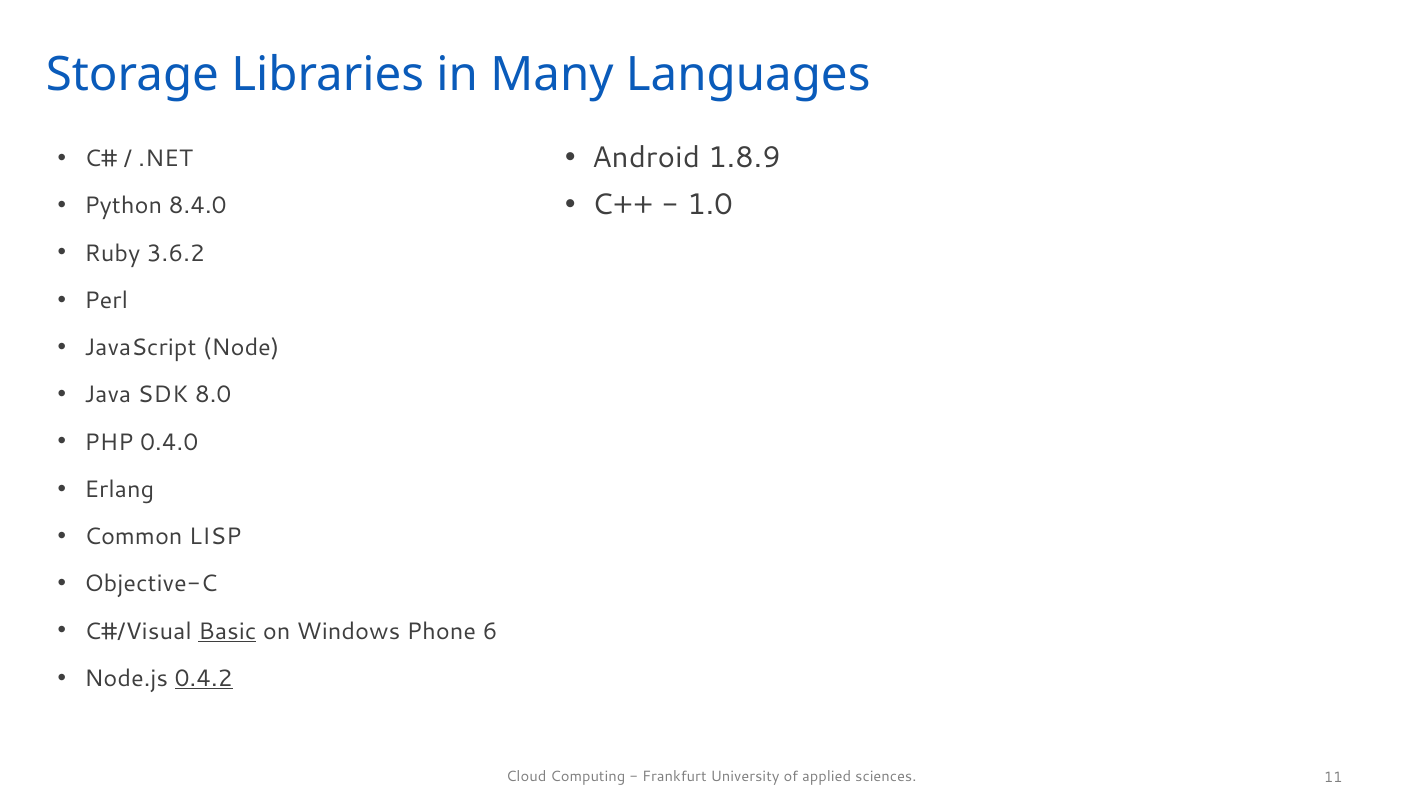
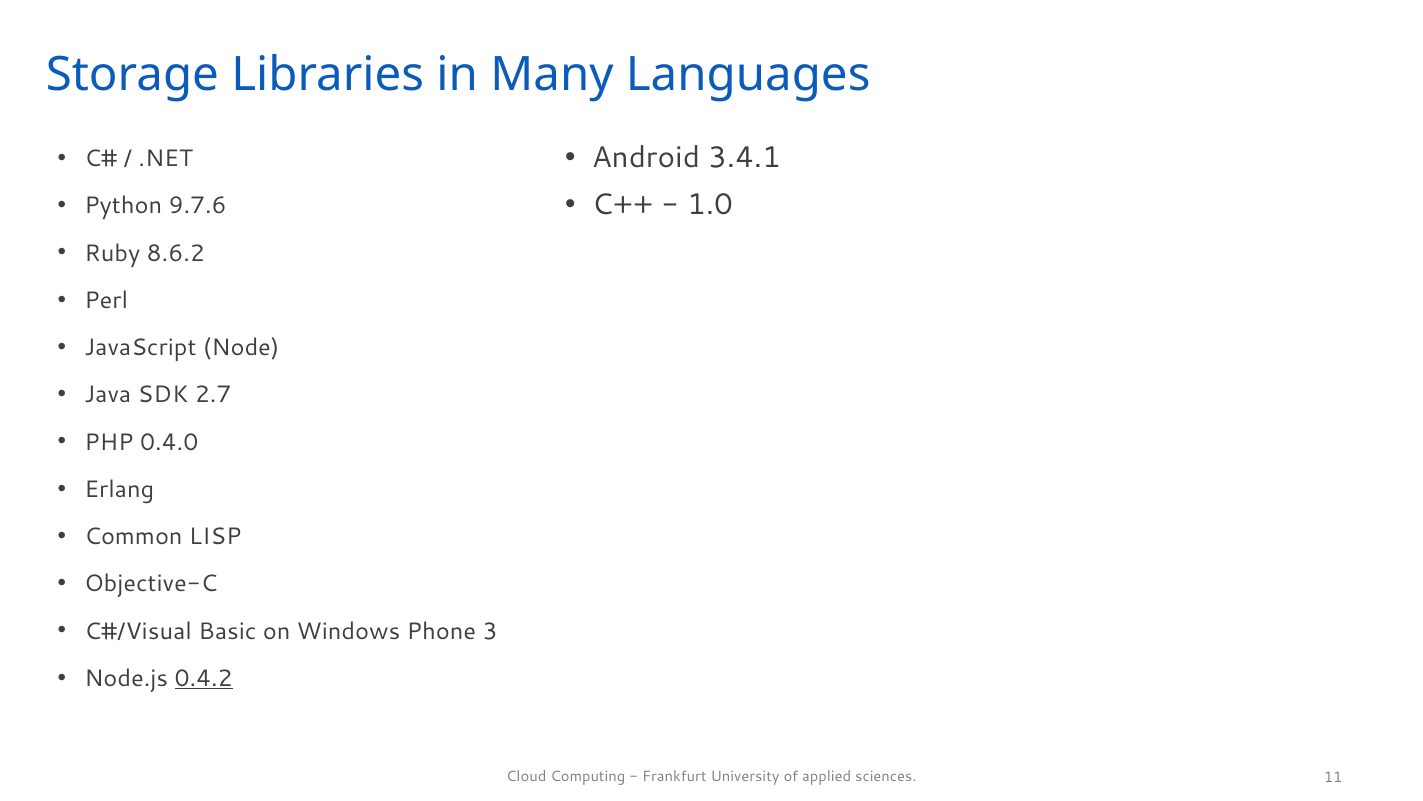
1.8.9: 1.8.9 -> 3.4.1 (745, 158)
8.4.0: 8.4.0 -> 9.7.6 (198, 206)
3.6.2: 3.6.2 -> 8.6.2 (176, 253)
8.0: 8.0 -> 2.7 (213, 395)
Basic underline: present -> none (227, 631)
6: 6 -> 3 (490, 631)
